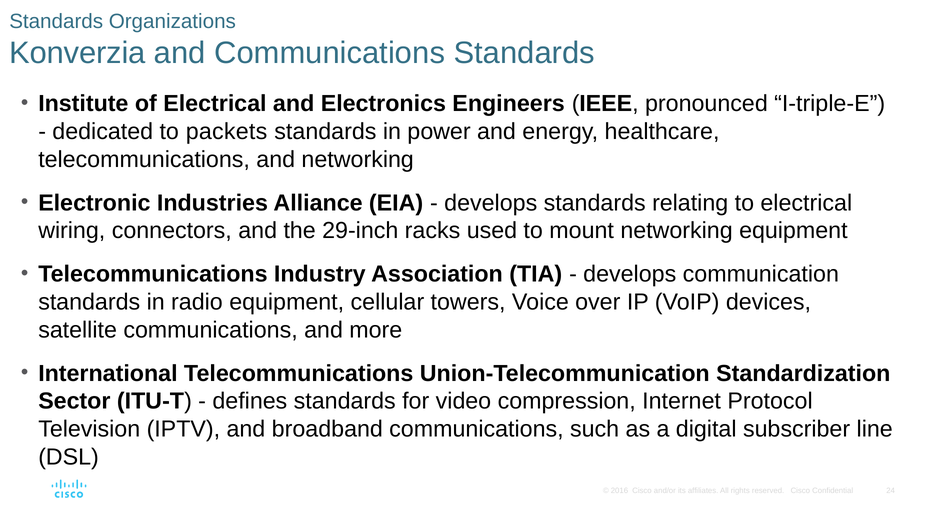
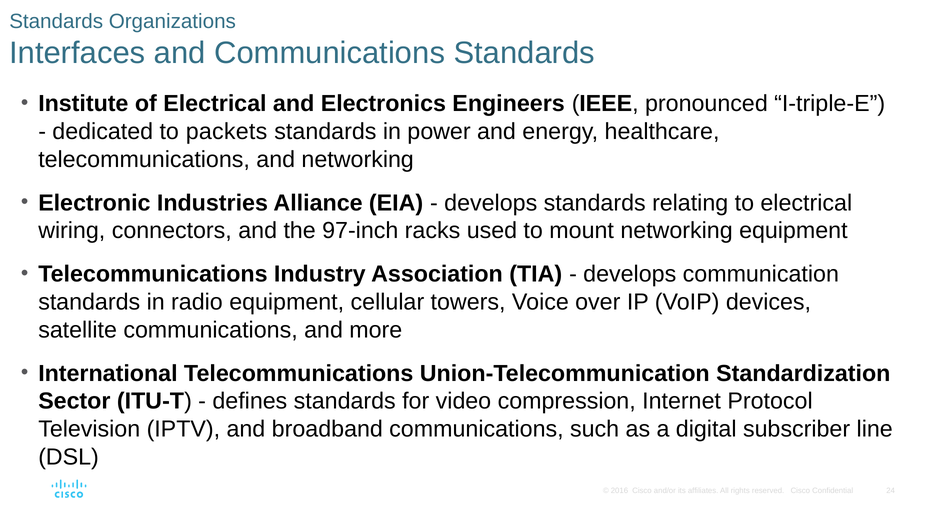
Konverzia: Konverzia -> Interfaces (77, 53)
29-inch: 29-inch -> 97-inch (360, 231)
